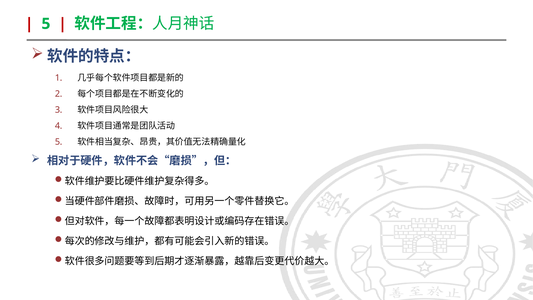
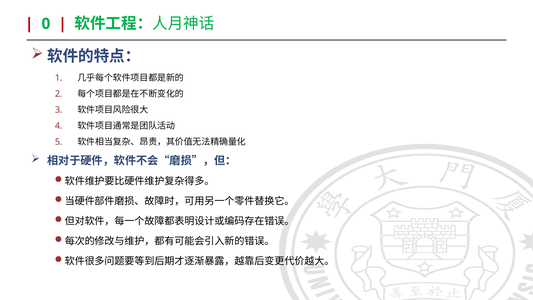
5: 5 -> 0 (46, 24)
